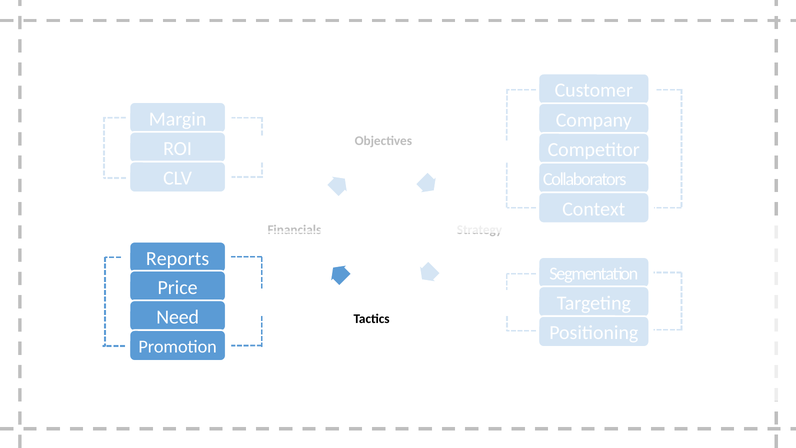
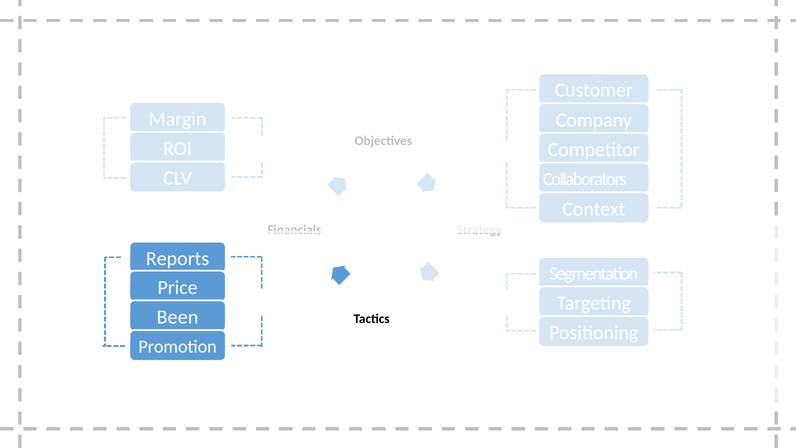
Need: Need -> Been (178, 317)
